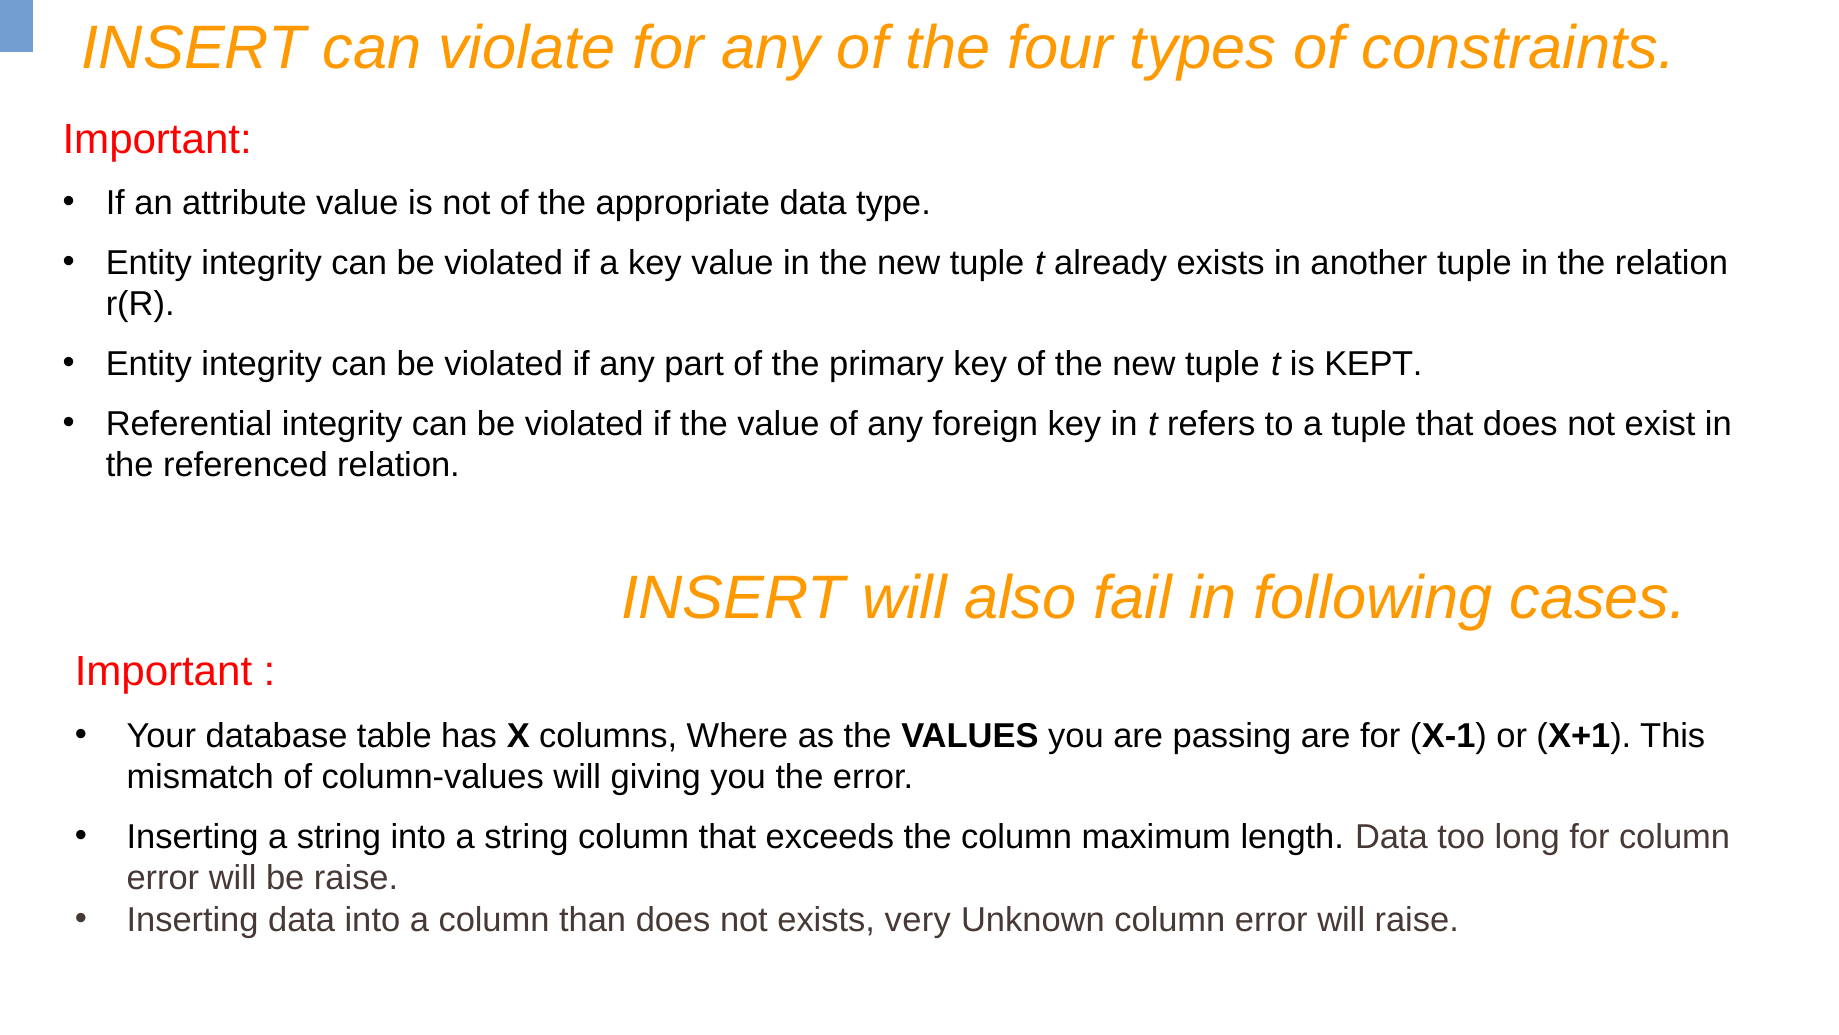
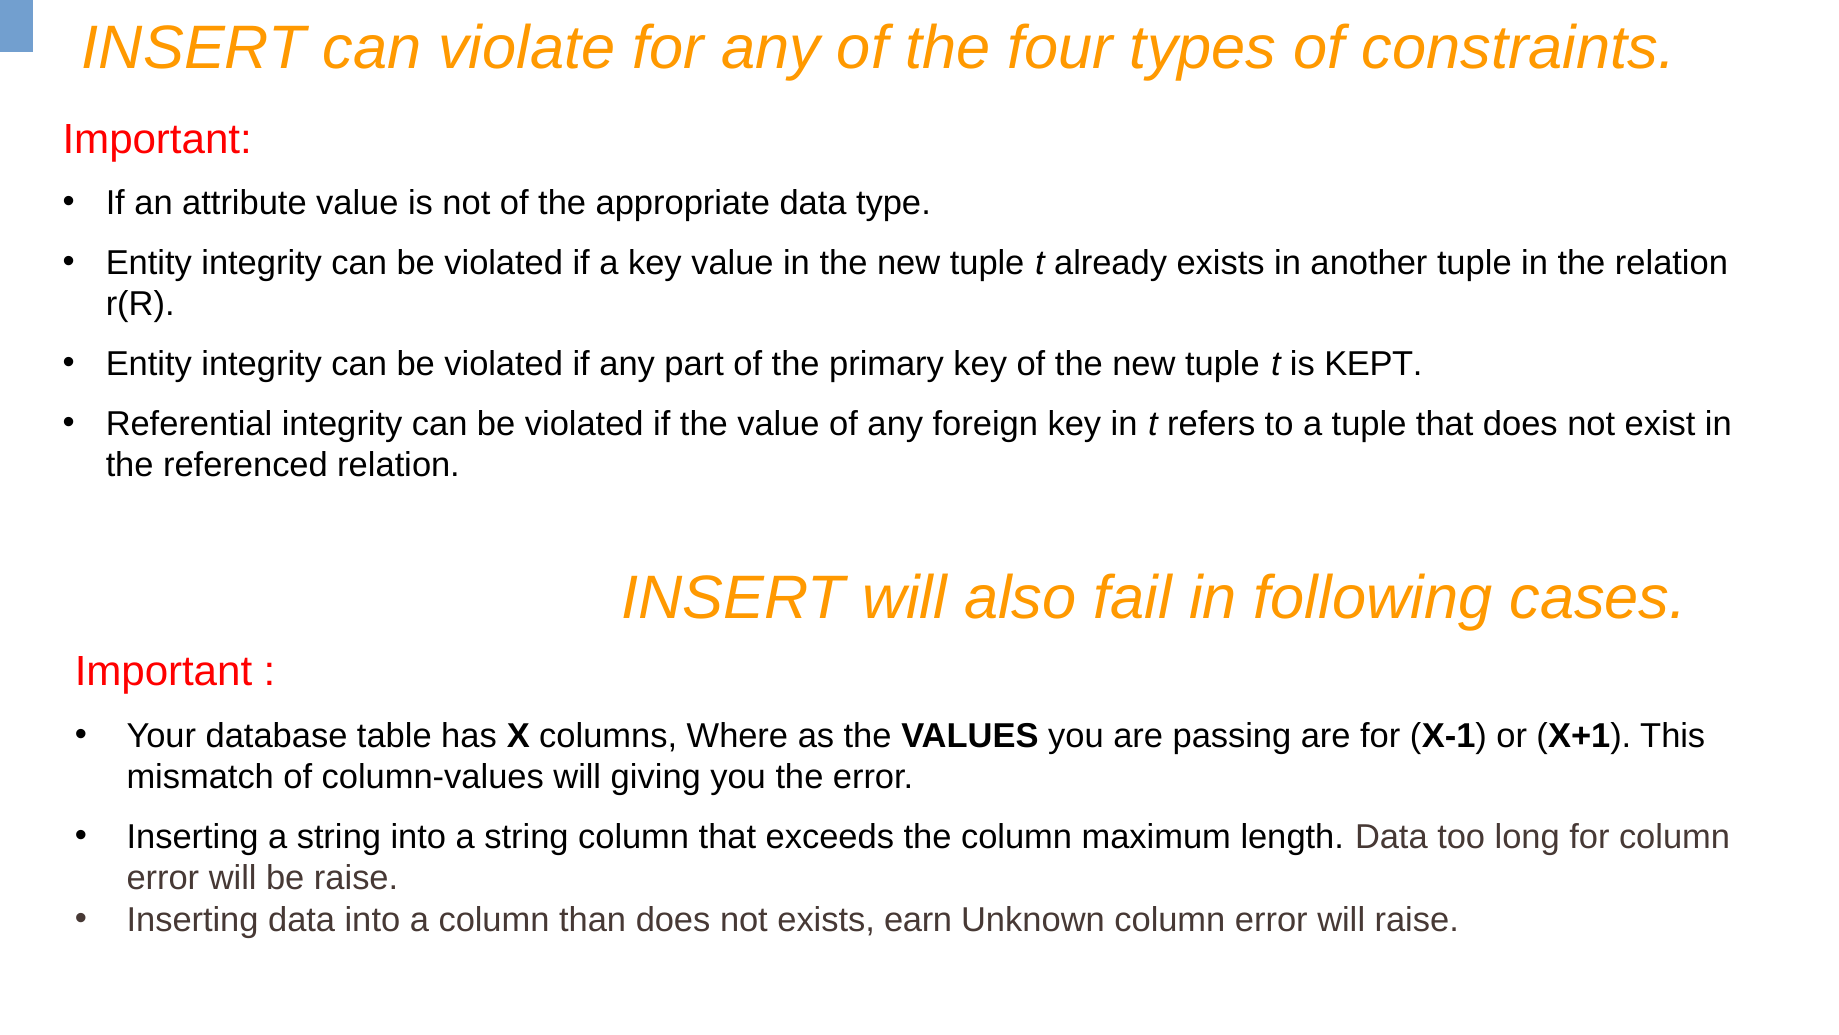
very: very -> earn (918, 919)
